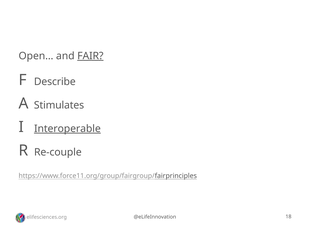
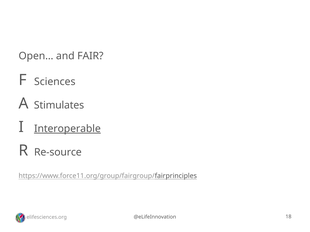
FAIR underline: present -> none (90, 56)
Describe: Describe -> Sciences (55, 82)
Re-couple: Re-couple -> Re-source (58, 152)
